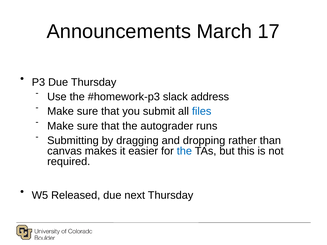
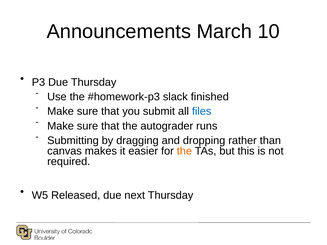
17: 17 -> 10 (269, 32)
address: address -> finished (210, 97)
the colour: blue -> orange (184, 151)
